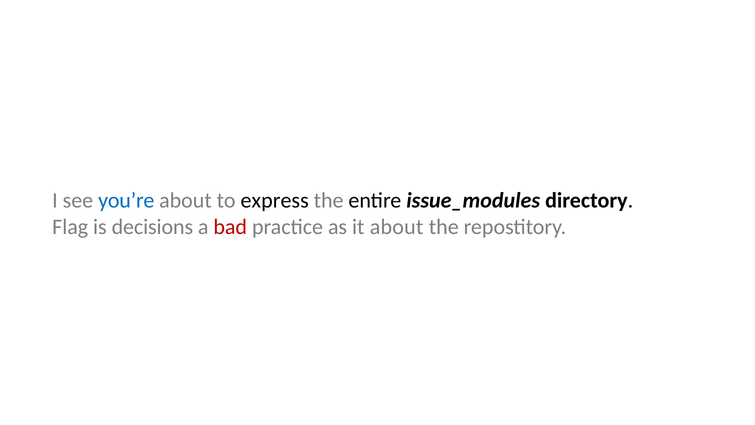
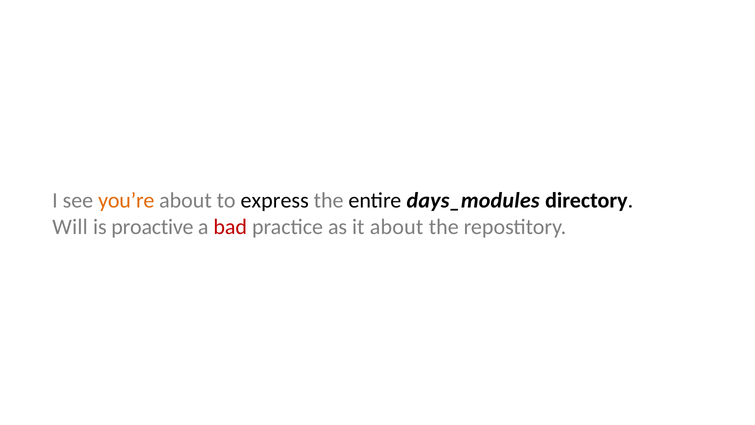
you’re colour: blue -> orange (126, 200)
issue_modules: issue_modules -> days_modules (473, 200)
Flag: Flag -> Will (70, 227)
decisions: decisions -> proactive (152, 227)
